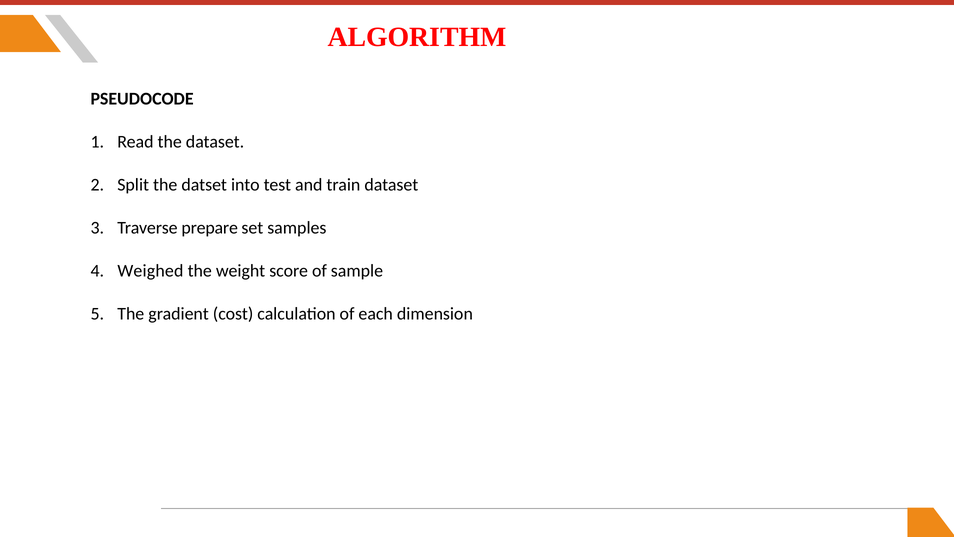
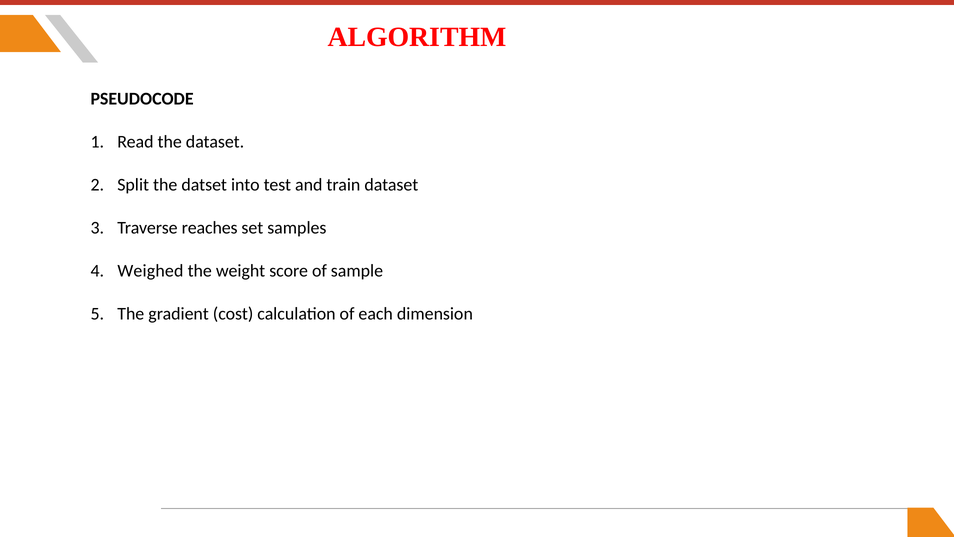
prepare: prepare -> reaches (210, 228)
